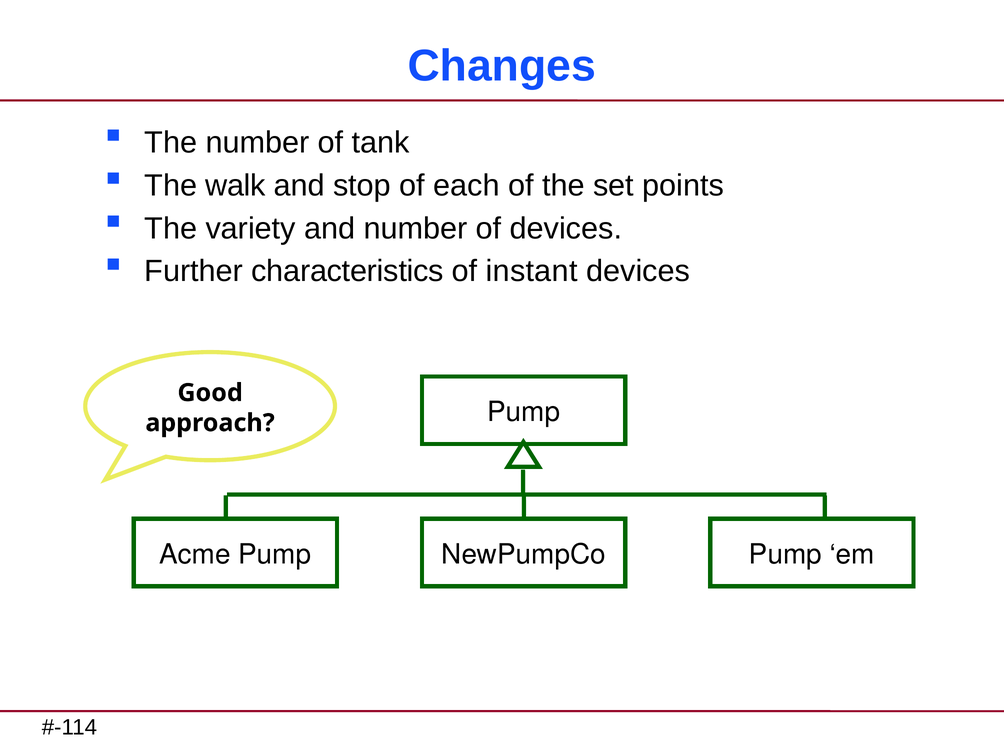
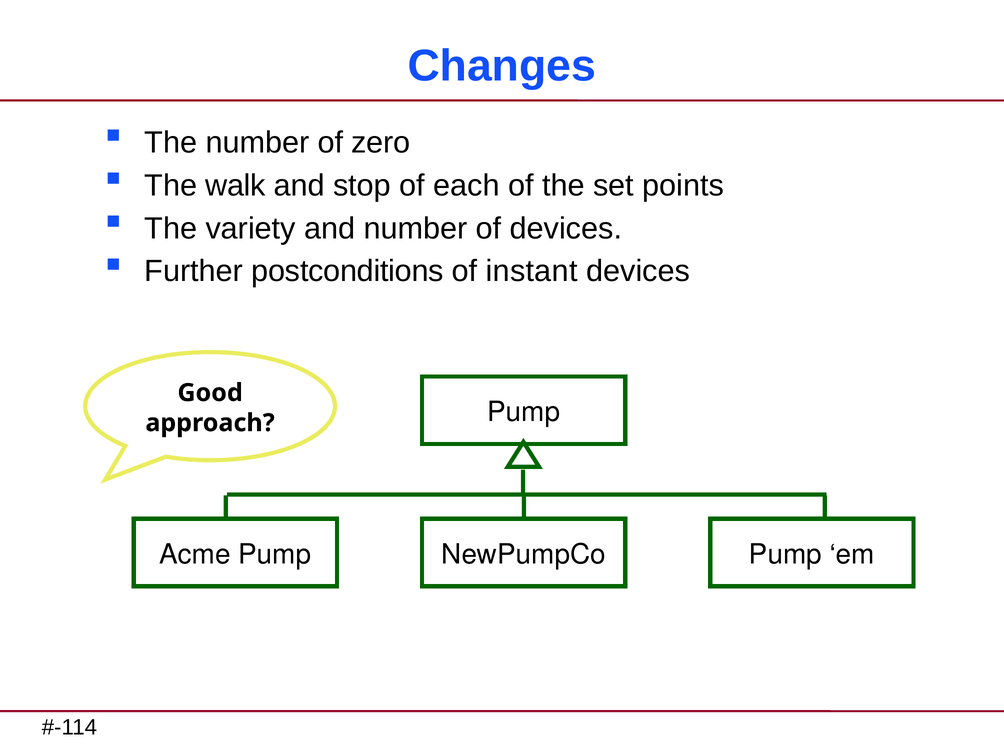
tank: tank -> zero (381, 143)
characteristics: characteristics -> postconditions (348, 271)
